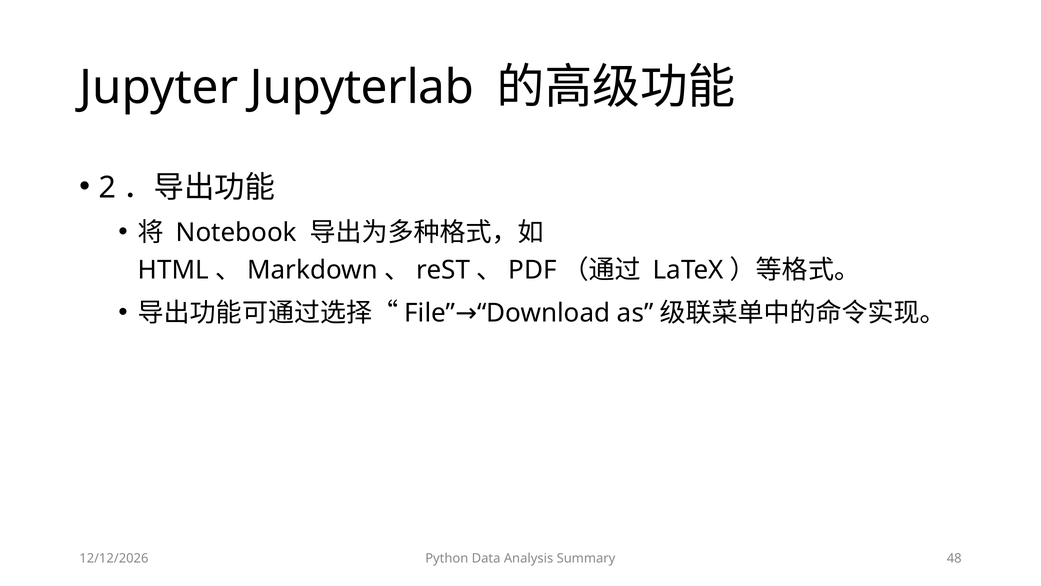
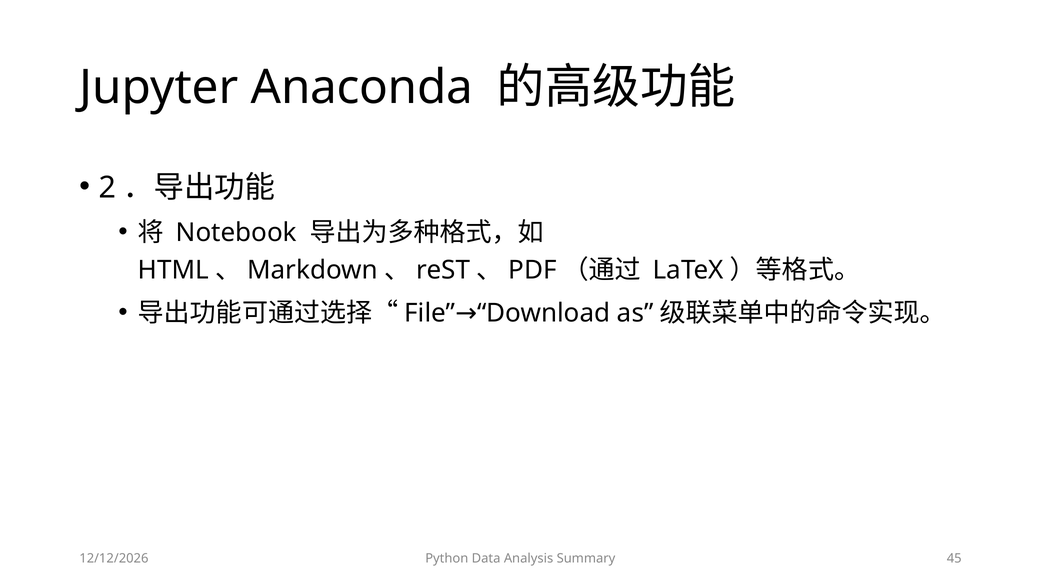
Jupyterlab: Jupyterlab -> Anaconda (362, 87)
48: 48 -> 45 (954, 558)
